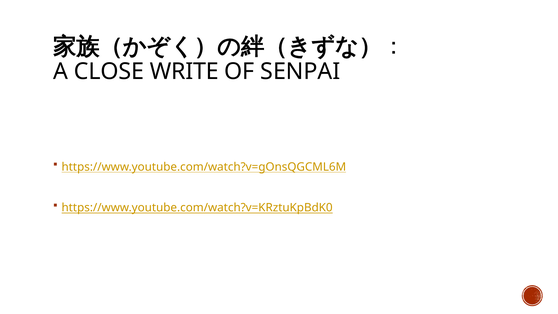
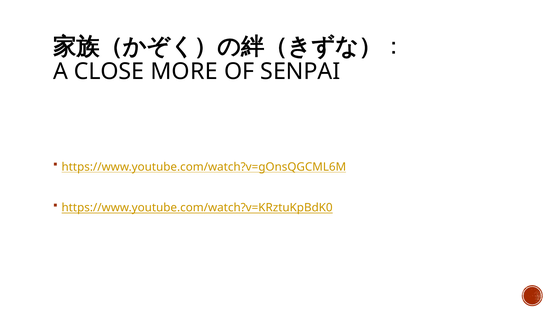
WRITE: WRITE -> MORE (184, 71)
